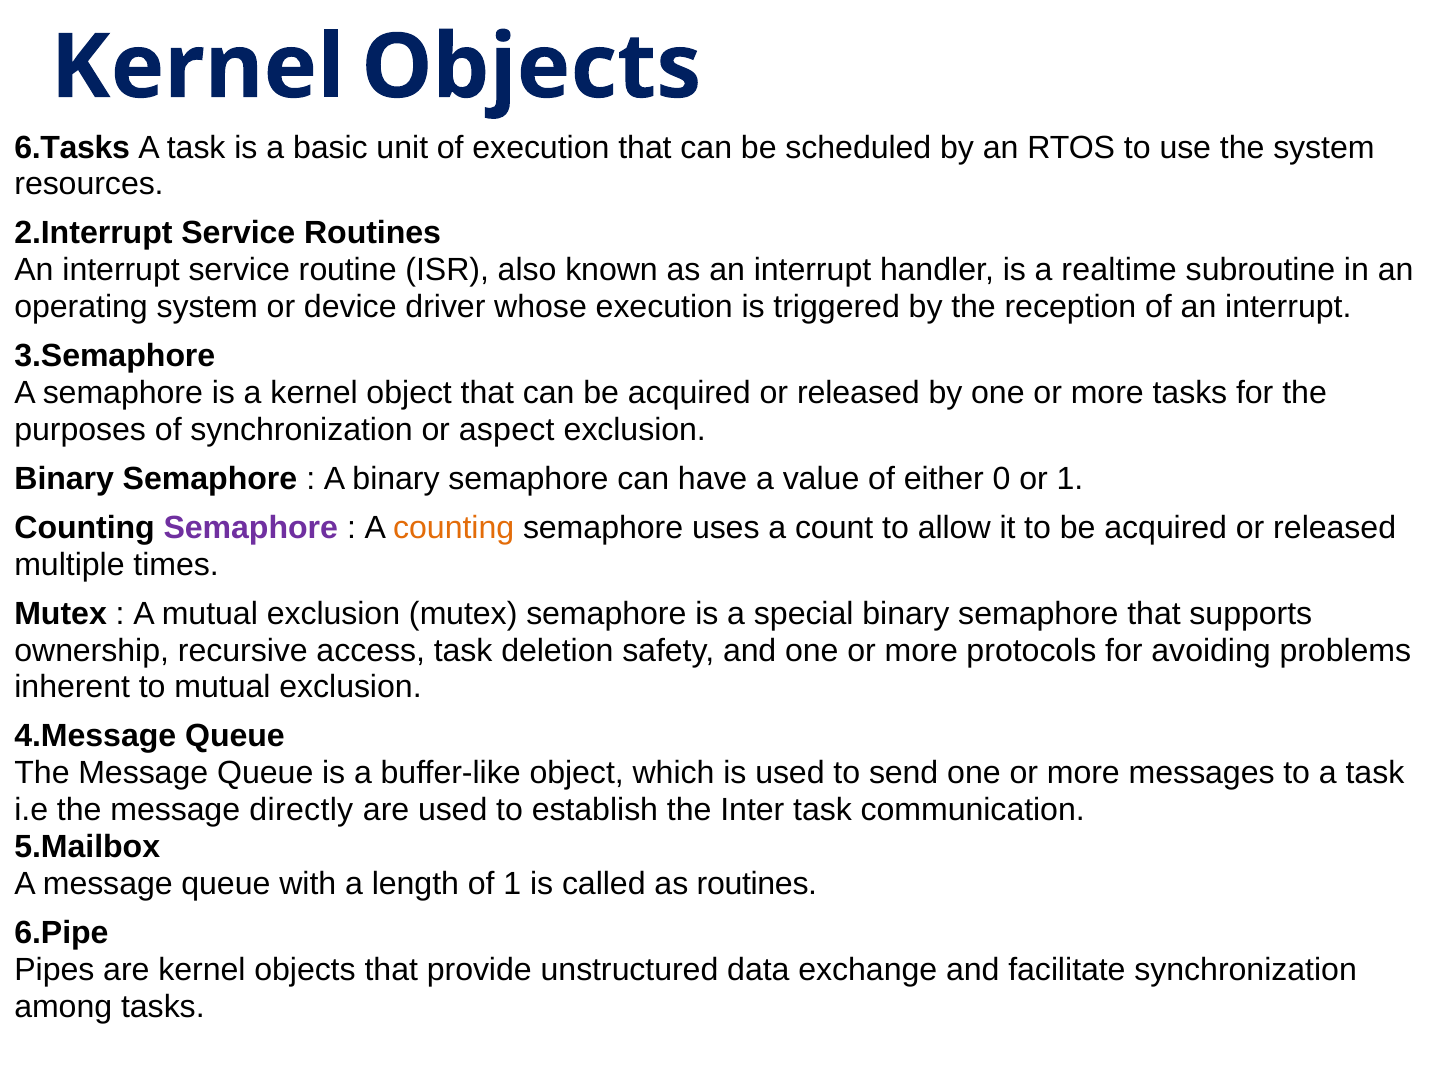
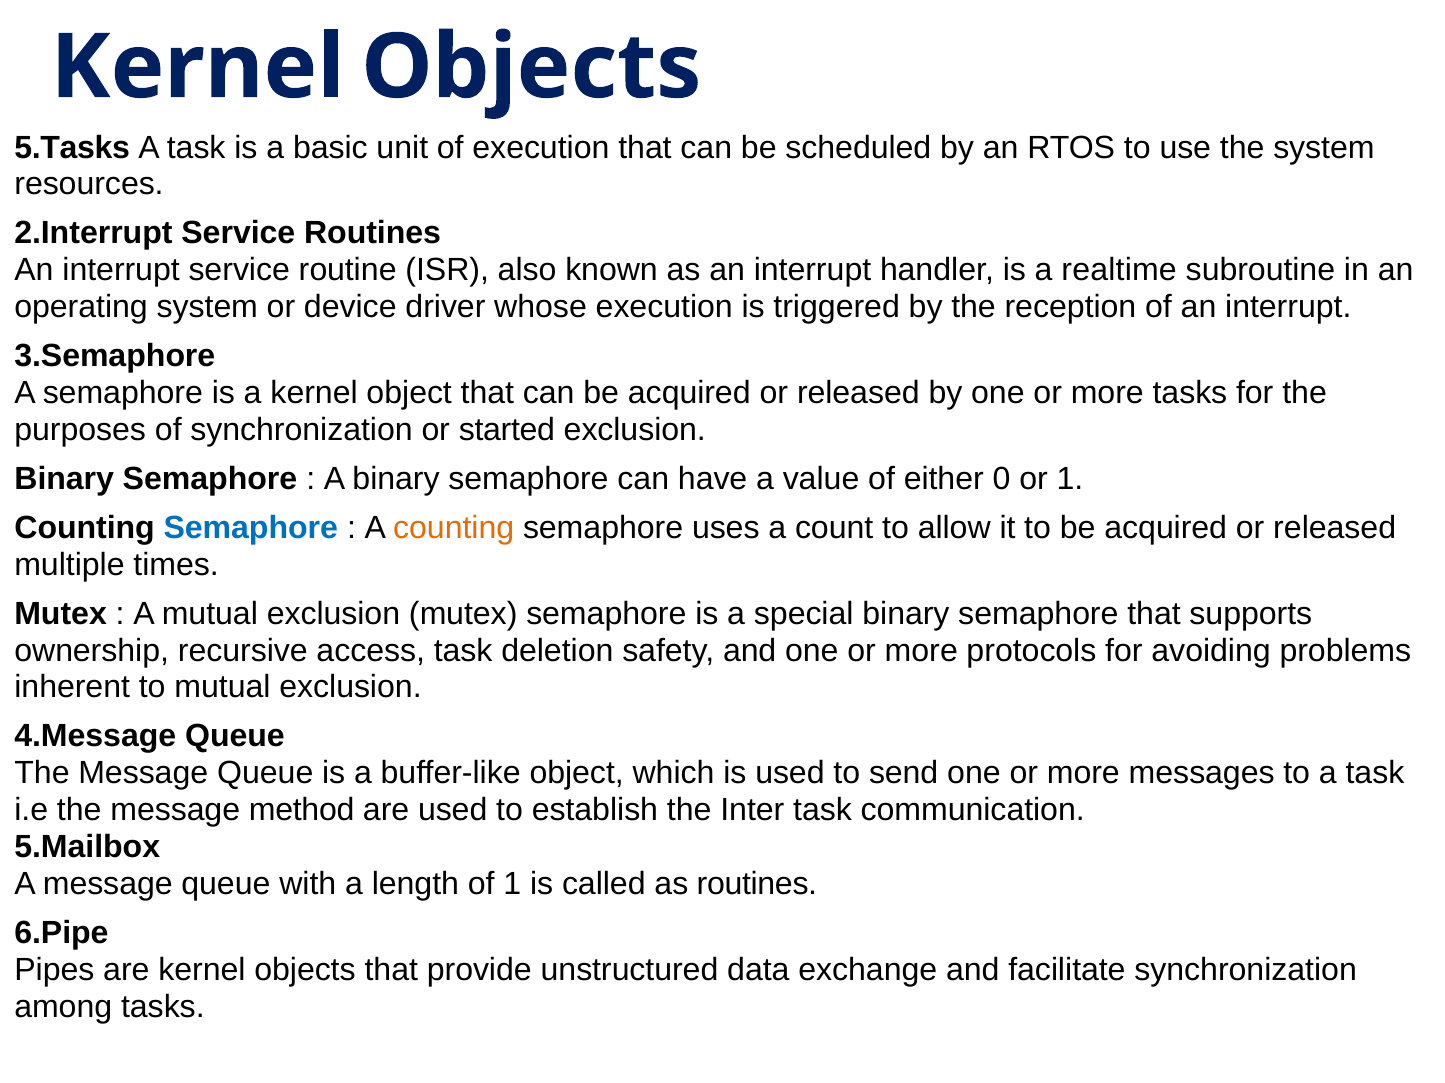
6.Tasks: 6.Tasks -> 5.Tasks (72, 148)
aspect: aspect -> started (507, 430)
Semaphore colour: purple -> blue (251, 528)
directly: directly -> method (302, 811)
